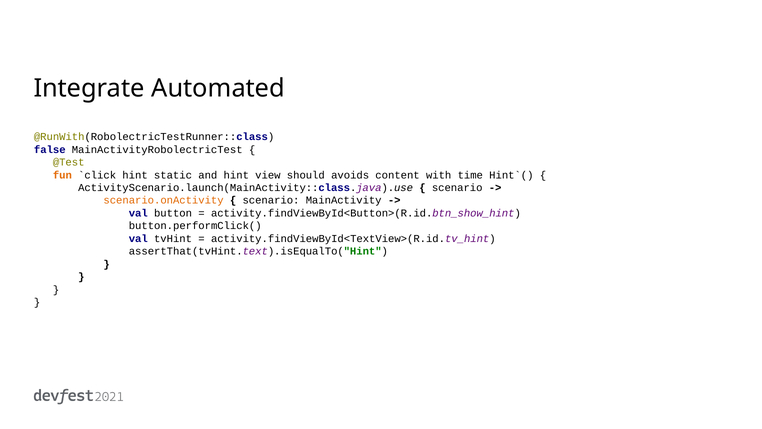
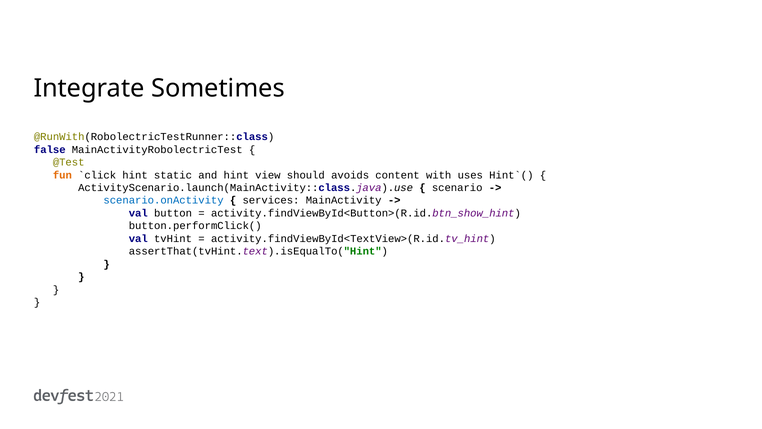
Automated: Automated -> Sometimes (218, 88)
time: time -> uses (470, 175)
scenario.onActivity colour: orange -> blue (164, 200)
scenario: scenario -> services (271, 200)
